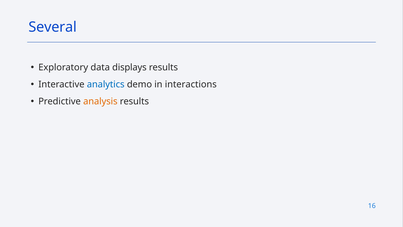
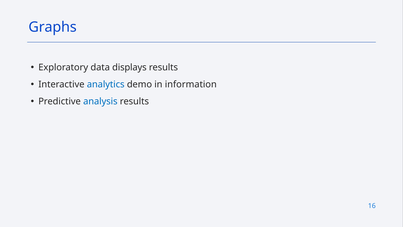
Several: Several -> Graphs (53, 27)
interactions: interactions -> information (191, 84)
analysis colour: orange -> blue (100, 101)
